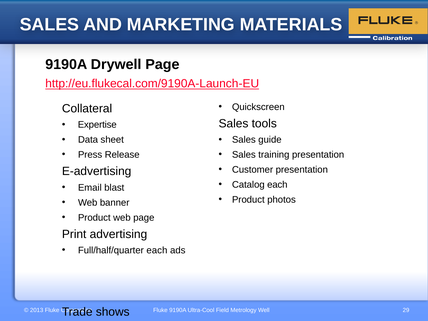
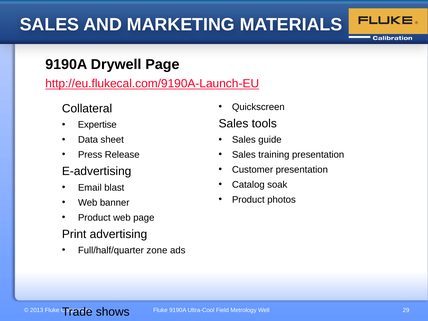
Catalog each: each -> soak (277, 185)
Full/half/quarter each: each -> zone (157, 250)
